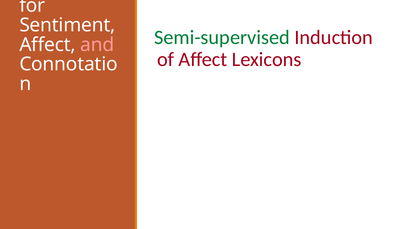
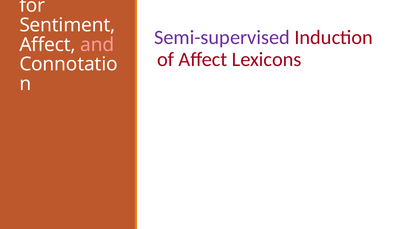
Semi-supervised colour: green -> purple (222, 37)
